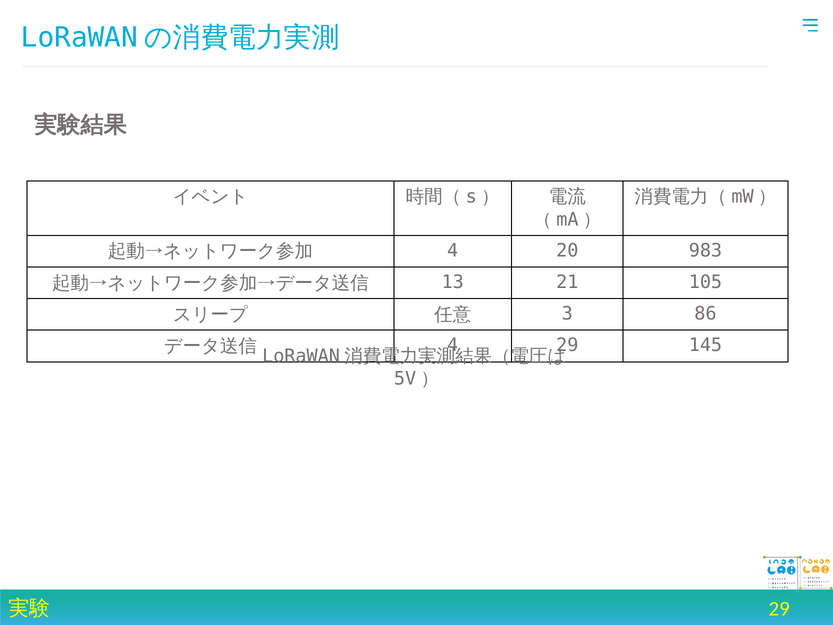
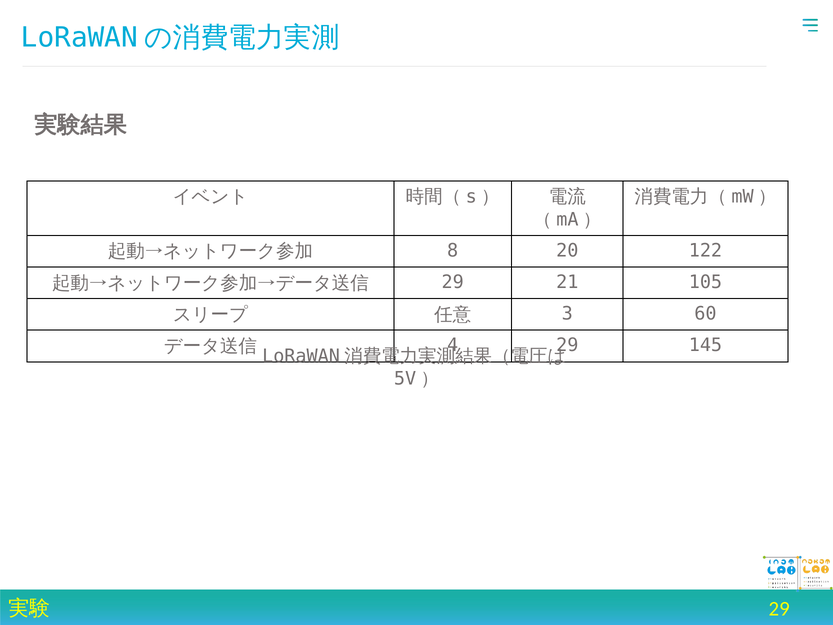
4: 4 -> 8 (453, 251)
983: 983 -> 122 (705, 251)
13: 13 -> 29 (453, 282)
86: 86 -> 60 (705, 314)
